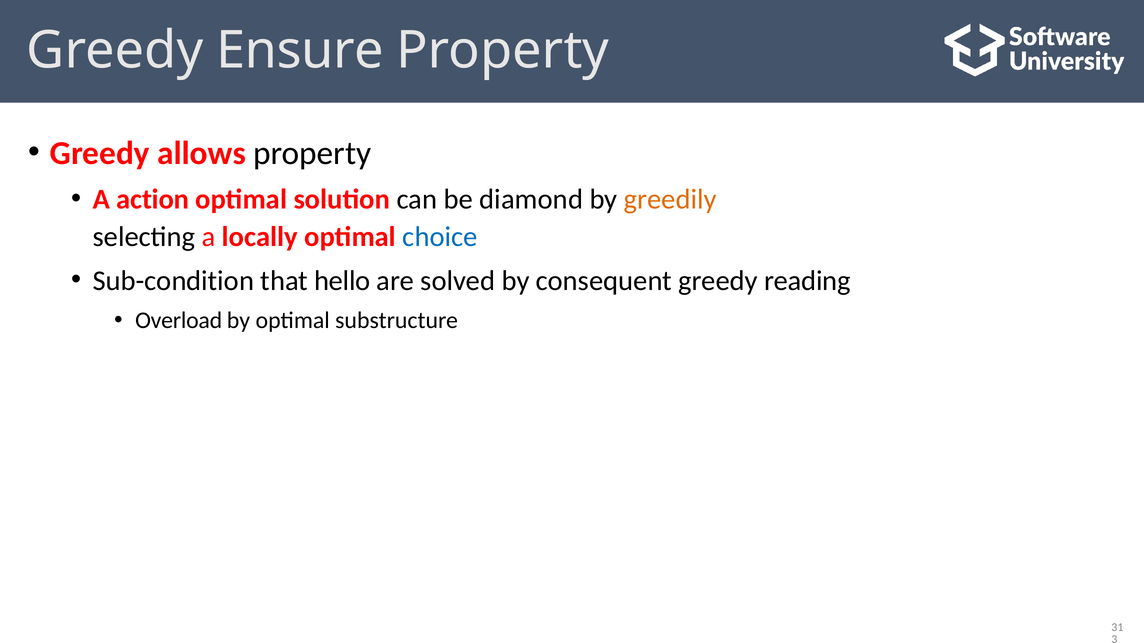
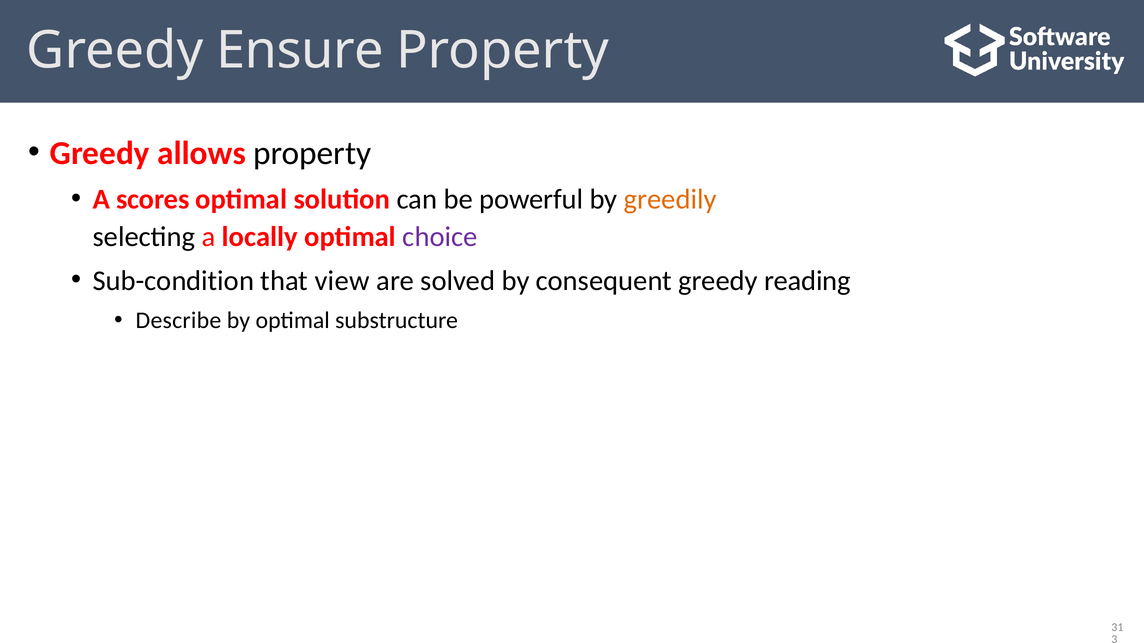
action: action -> scores (153, 199)
diamond: diamond -> powerful (531, 199)
choice colour: blue -> purple (440, 237)
hello: hello -> view (342, 281)
Overload: Overload -> Describe (178, 321)
